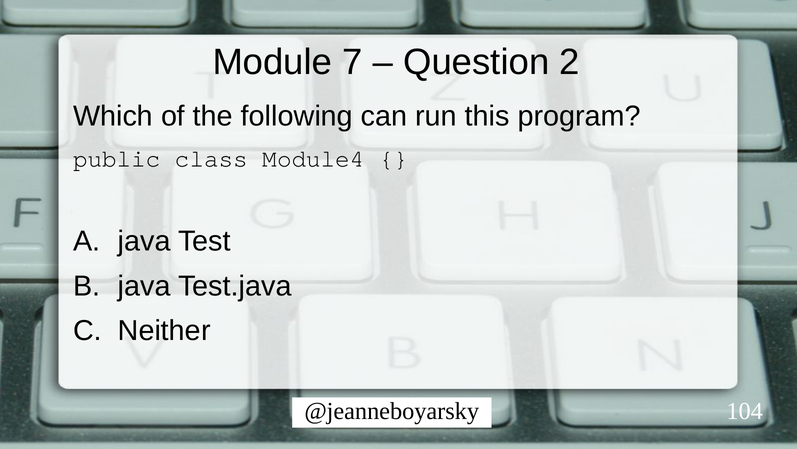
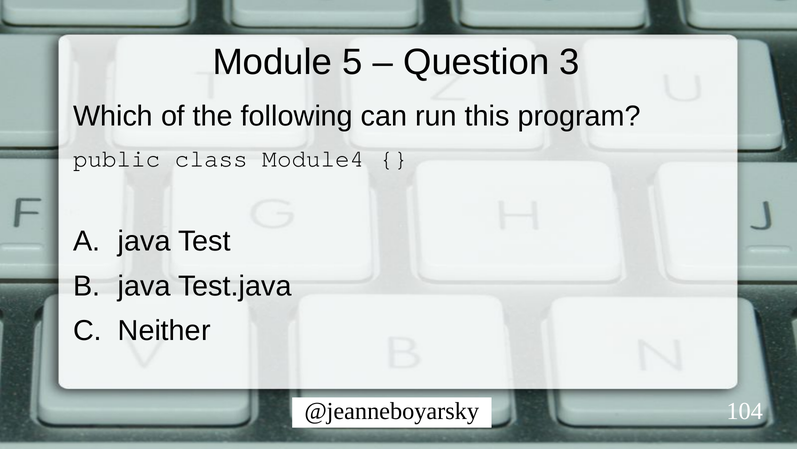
7: 7 -> 5 (353, 62)
2: 2 -> 3 (570, 62)
